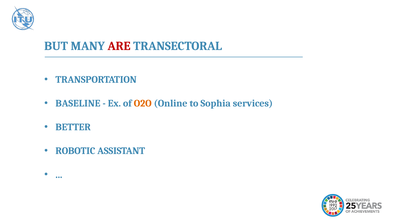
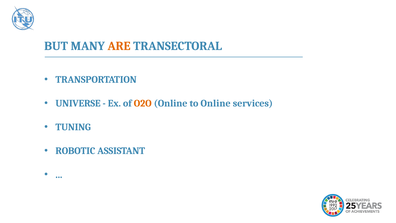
ARE colour: red -> orange (119, 46)
BASELINE: BASELINE -> UNIVERSE (78, 103)
to Sophia: Sophia -> Online (216, 103)
BETTER: BETTER -> TUNING (73, 127)
